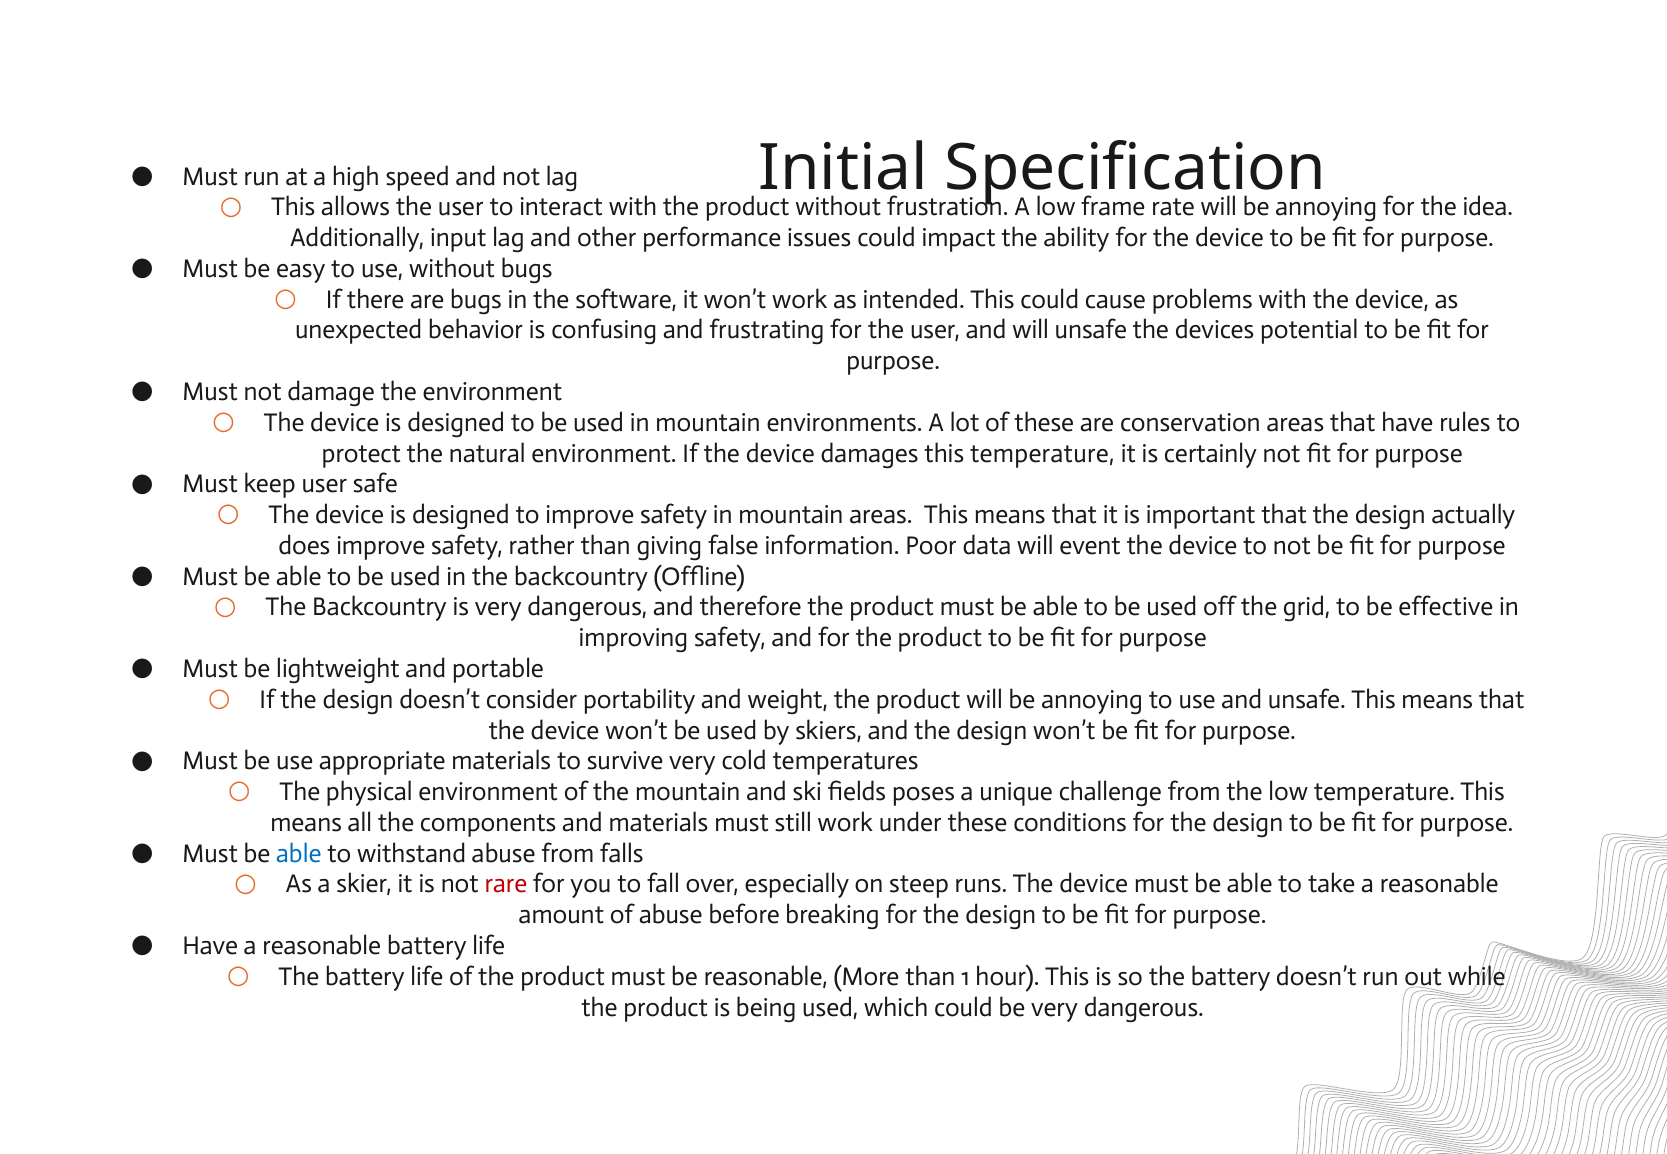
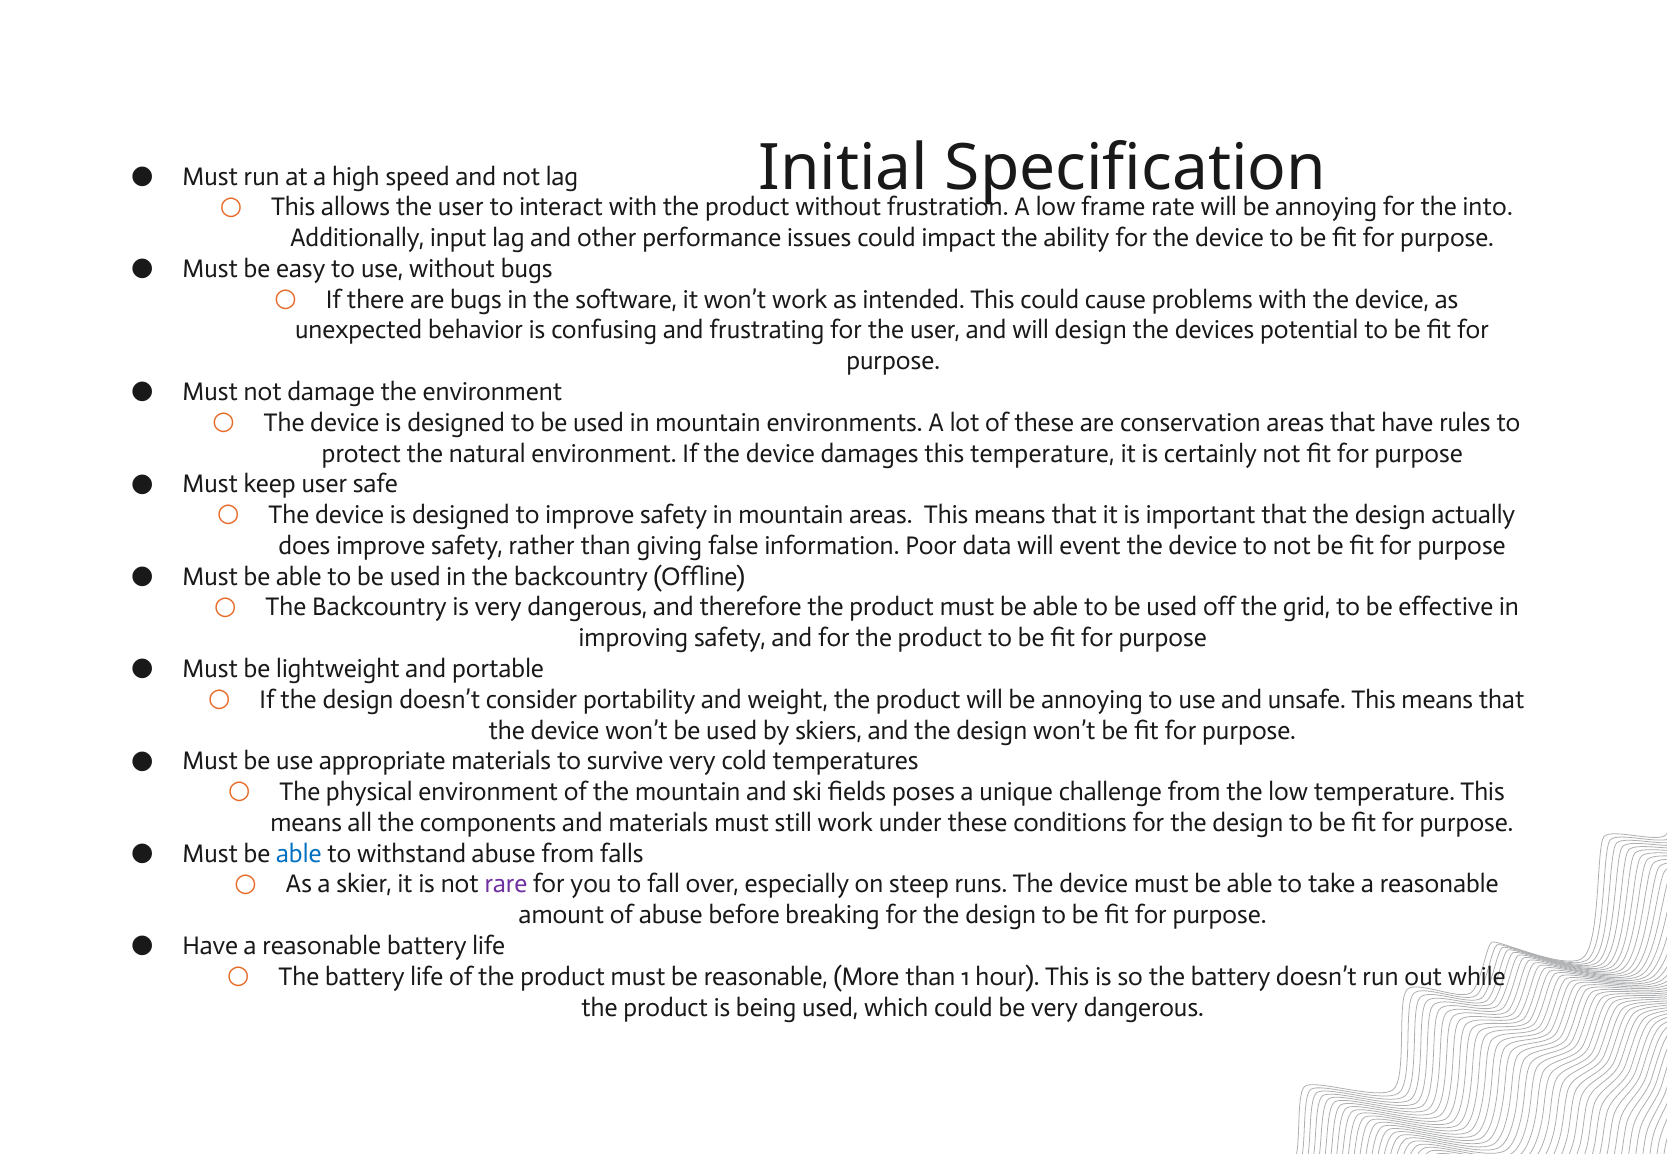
idea: idea -> into (1488, 207)
will unsafe: unsafe -> design (1091, 331)
rare colour: red -> purple (506, 885)
